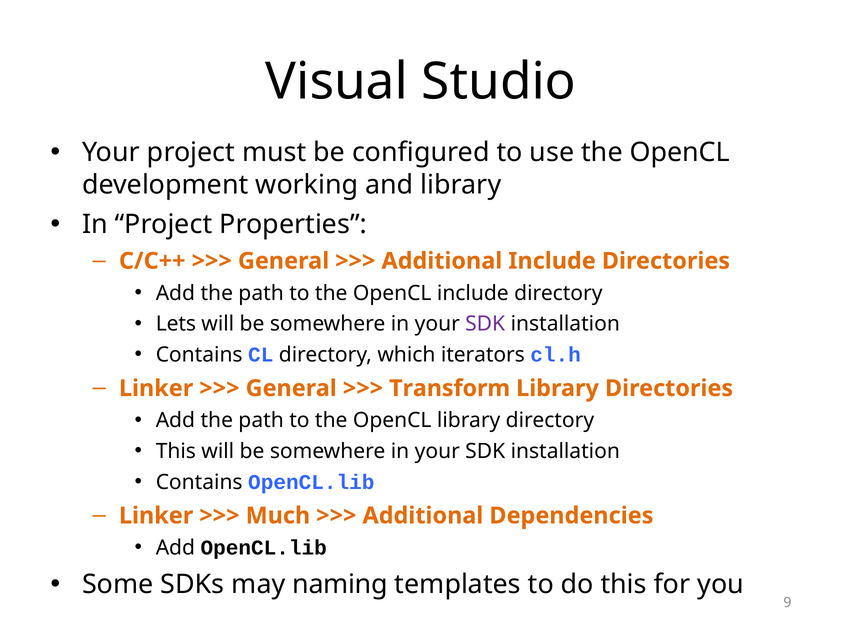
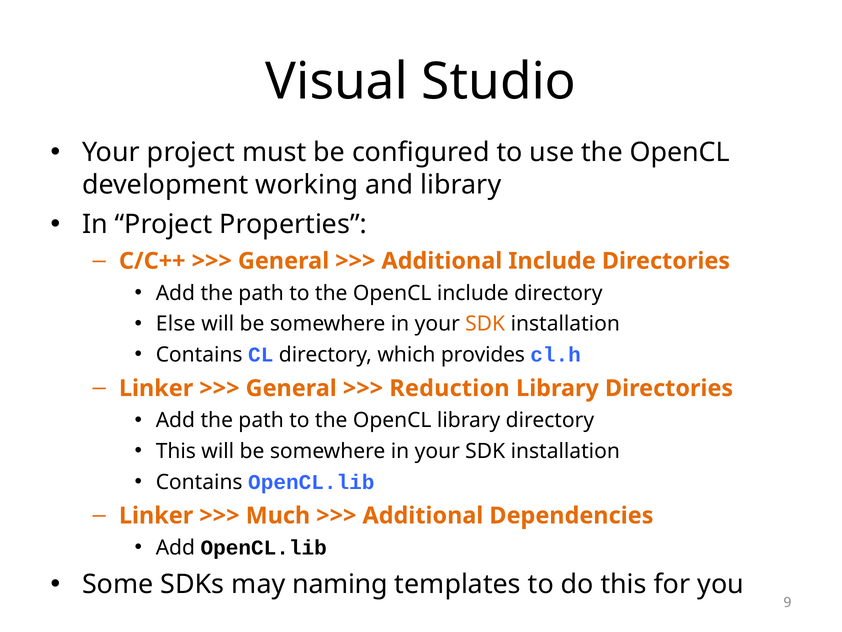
Lets: Lets -> Else (176, 324)
SDK colour: purple -> orange (485, 324)
iterators: iterators -> provides (483, 355)
Transform: Transform -> Reduction (449, 388)
